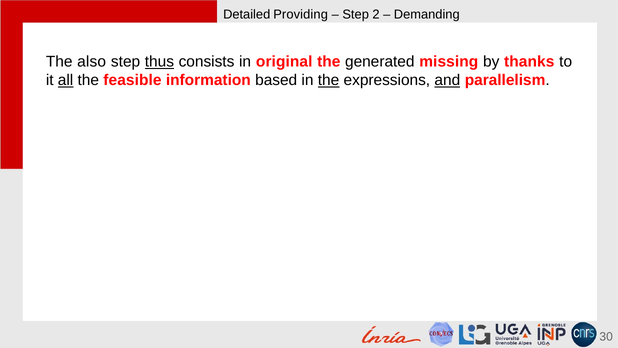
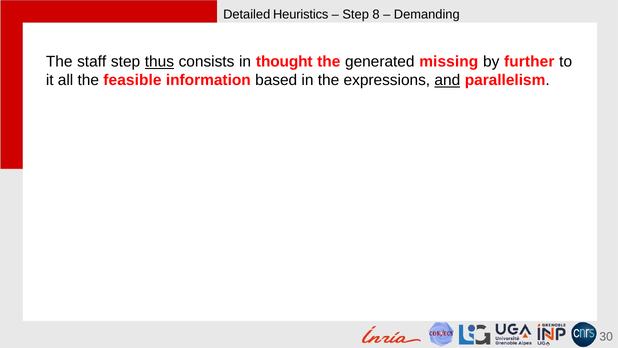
Providing: Providing -> Heuristics (301, 14)
2: 2 -> 8 (376, 14)
also: also -> staff (92, 62)
original: original -> thought (284, 62)
thanks: thanks -> further (529, 62)
all underline: present -> none (66, 80)
the underline: present -> none (329, 80)
